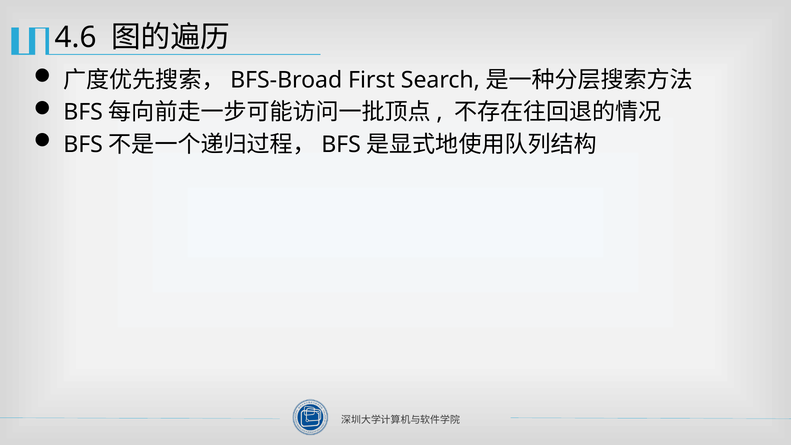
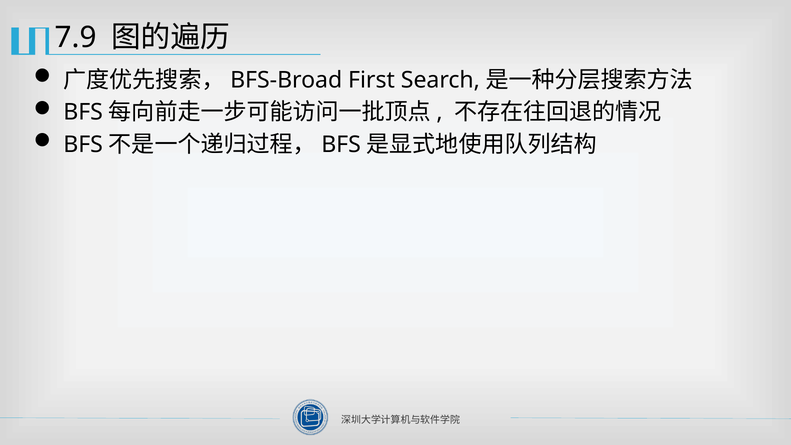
4.6: 4.6 -> 7.9 (76, 37)
